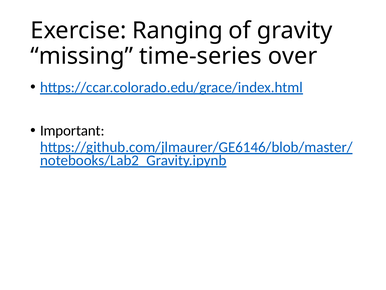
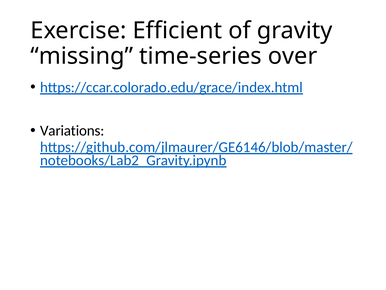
Ranging: Ranging -> Efficient (177, 30)
Important: Important -> Variations (72, 130)
